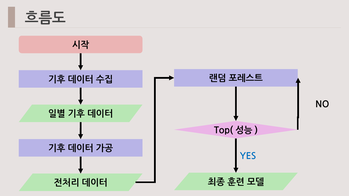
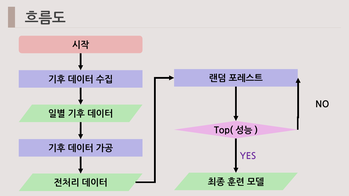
YES colour: blue -> purple (248, 156)
